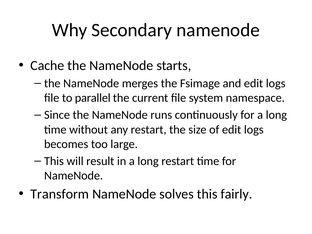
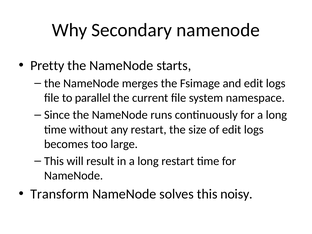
Cache: Cache -> Pretty (47, 65)
fairly: fairly -> noisy (237, 194)
